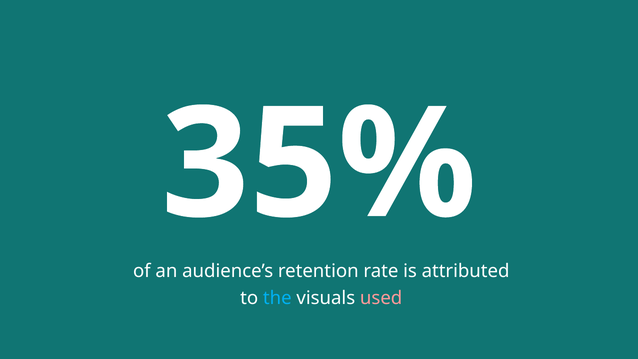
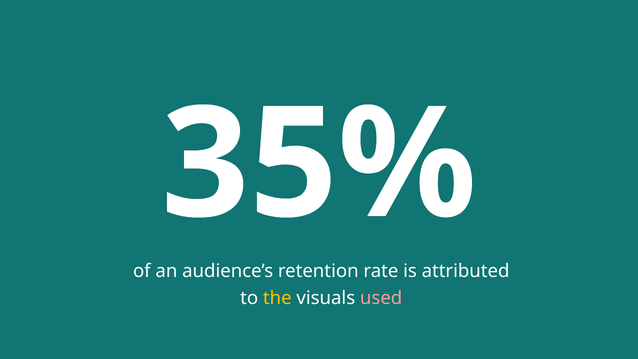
the colour: light blue -> yellow (277, 298)
